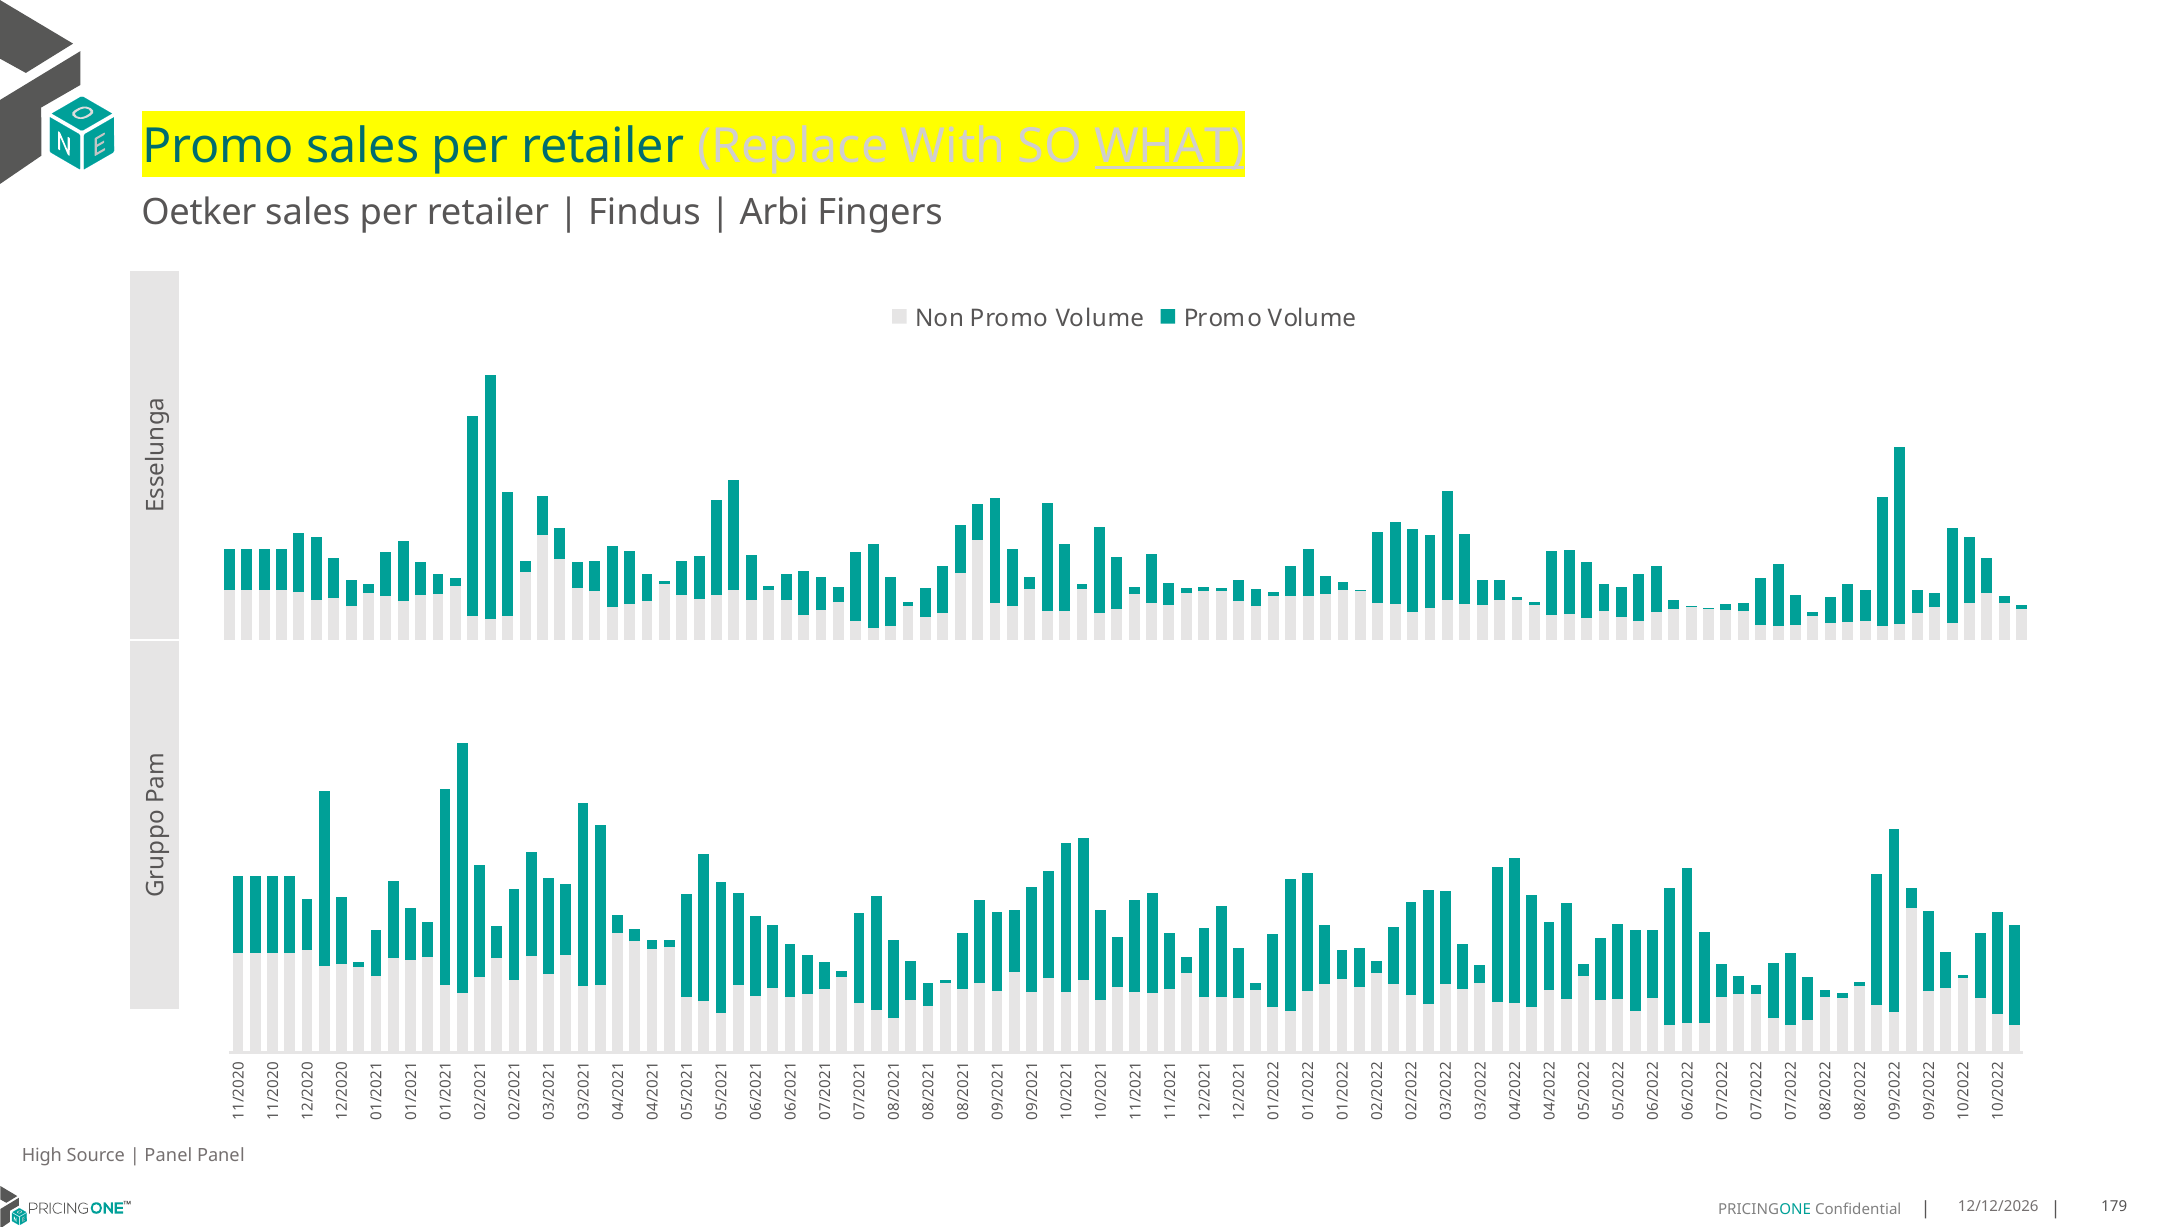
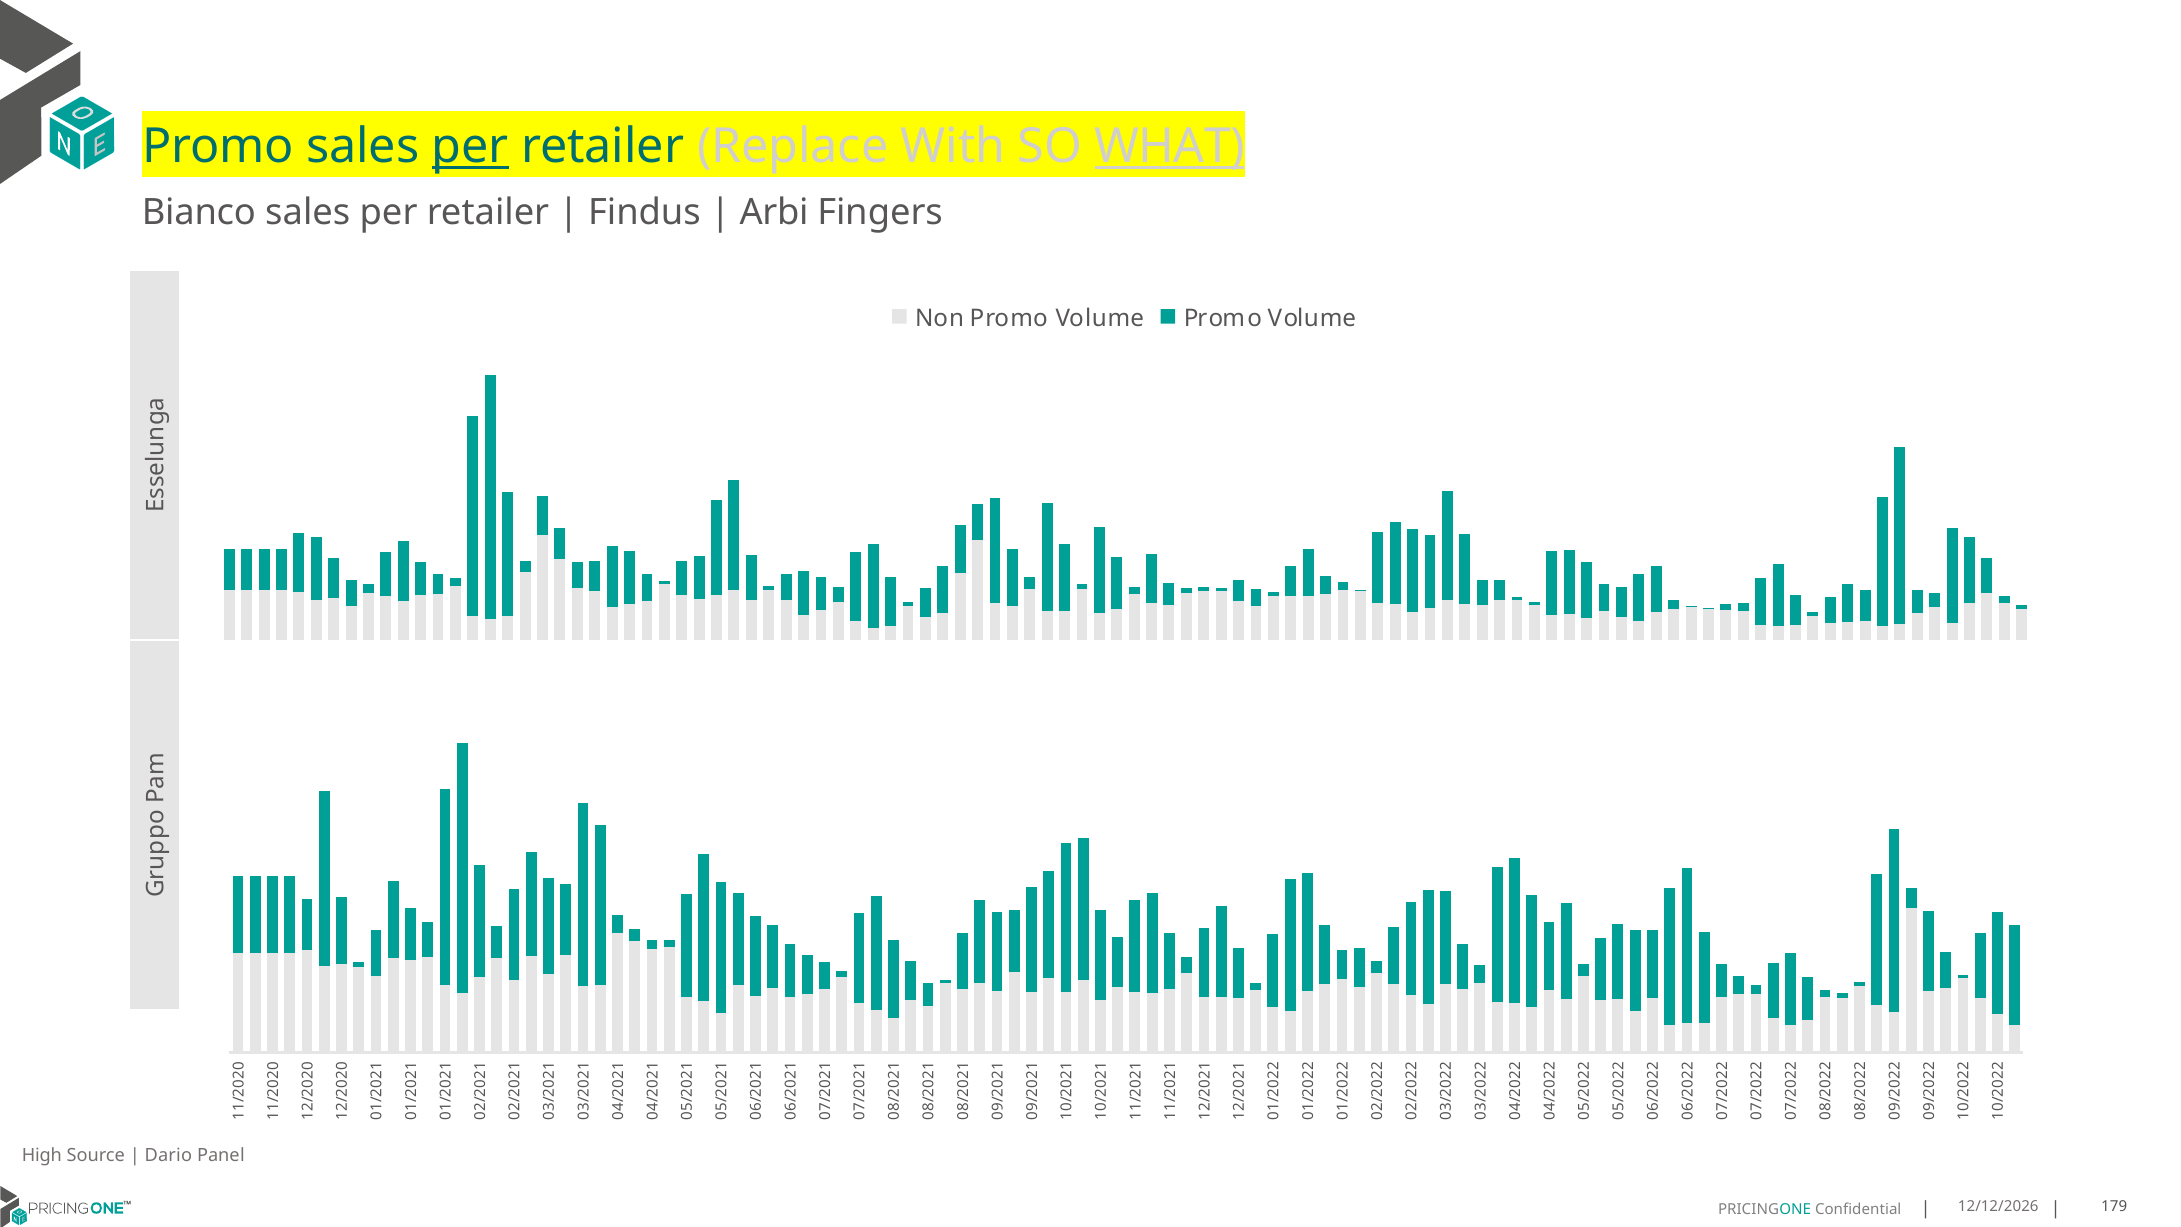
per underline: none -> present (470, 147)
Oetker: Oetker -> Bianco (199, 213)
Panel: Panel -> Dario (168, 1156)
